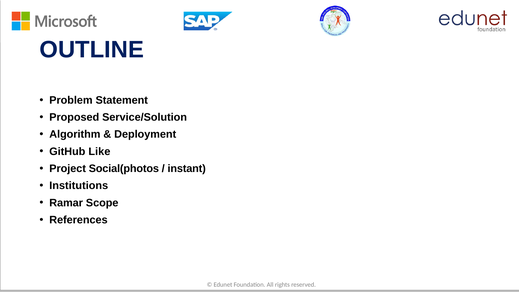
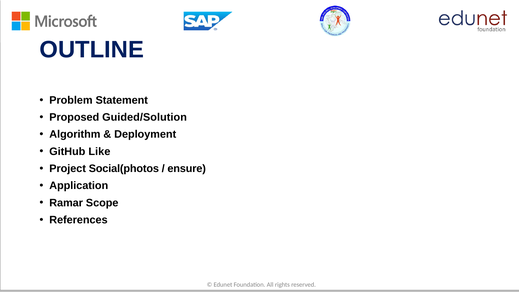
Service/Solution: Service/Solution -> Guided/Solution (145, 117)
instant: instant -> ensure (187, 169)
Institutions: Institutions -> Application (79, 186)
